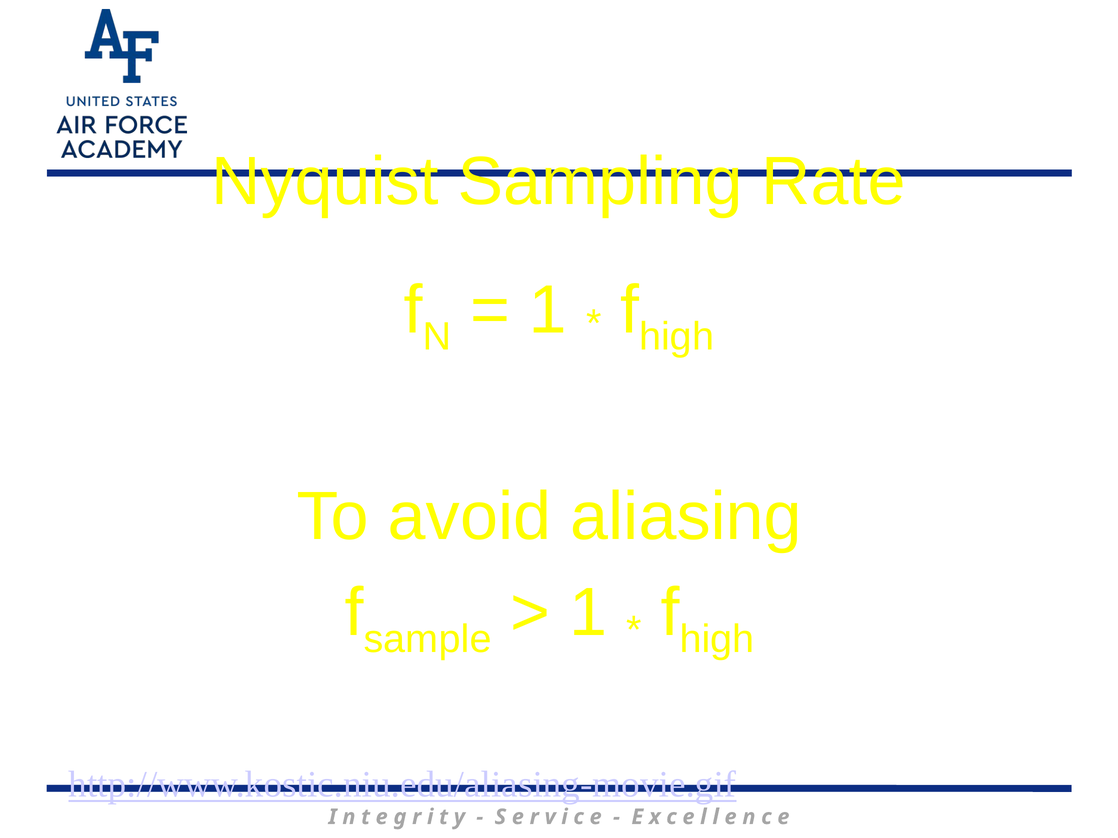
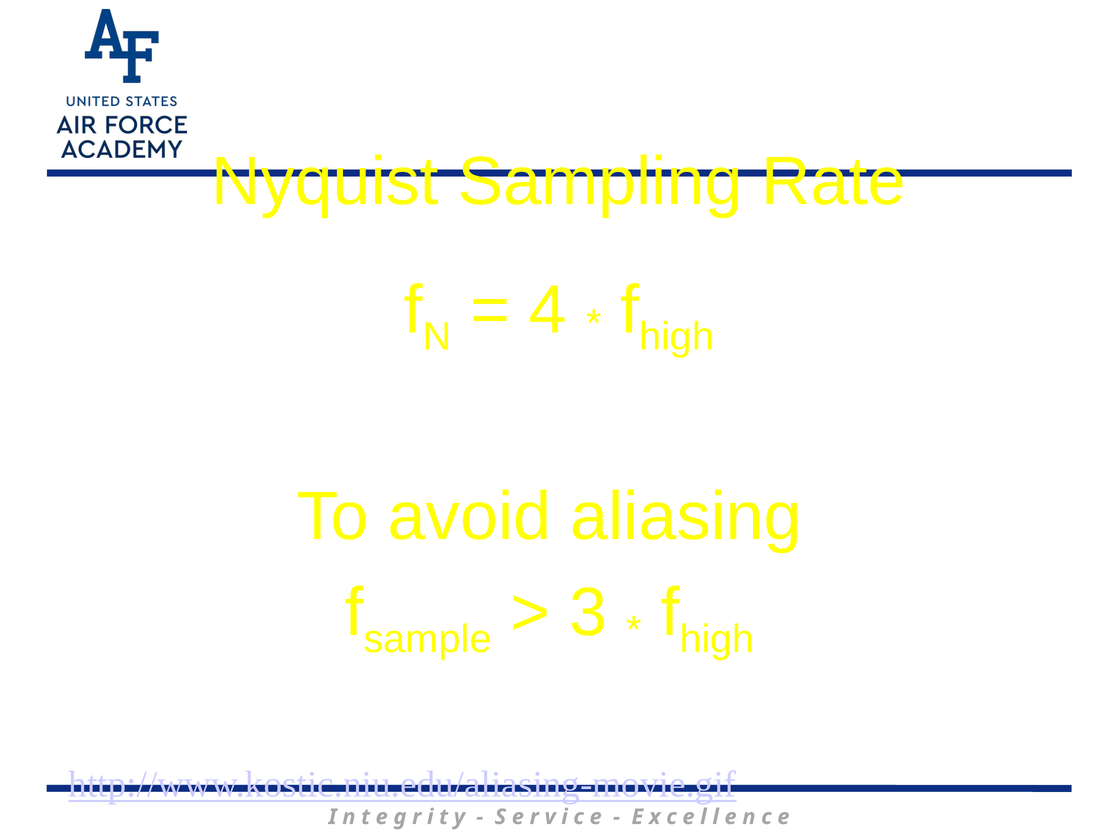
1: 1 -> 4 (548, 310)
1: 1 -> 3 (588, 613)
